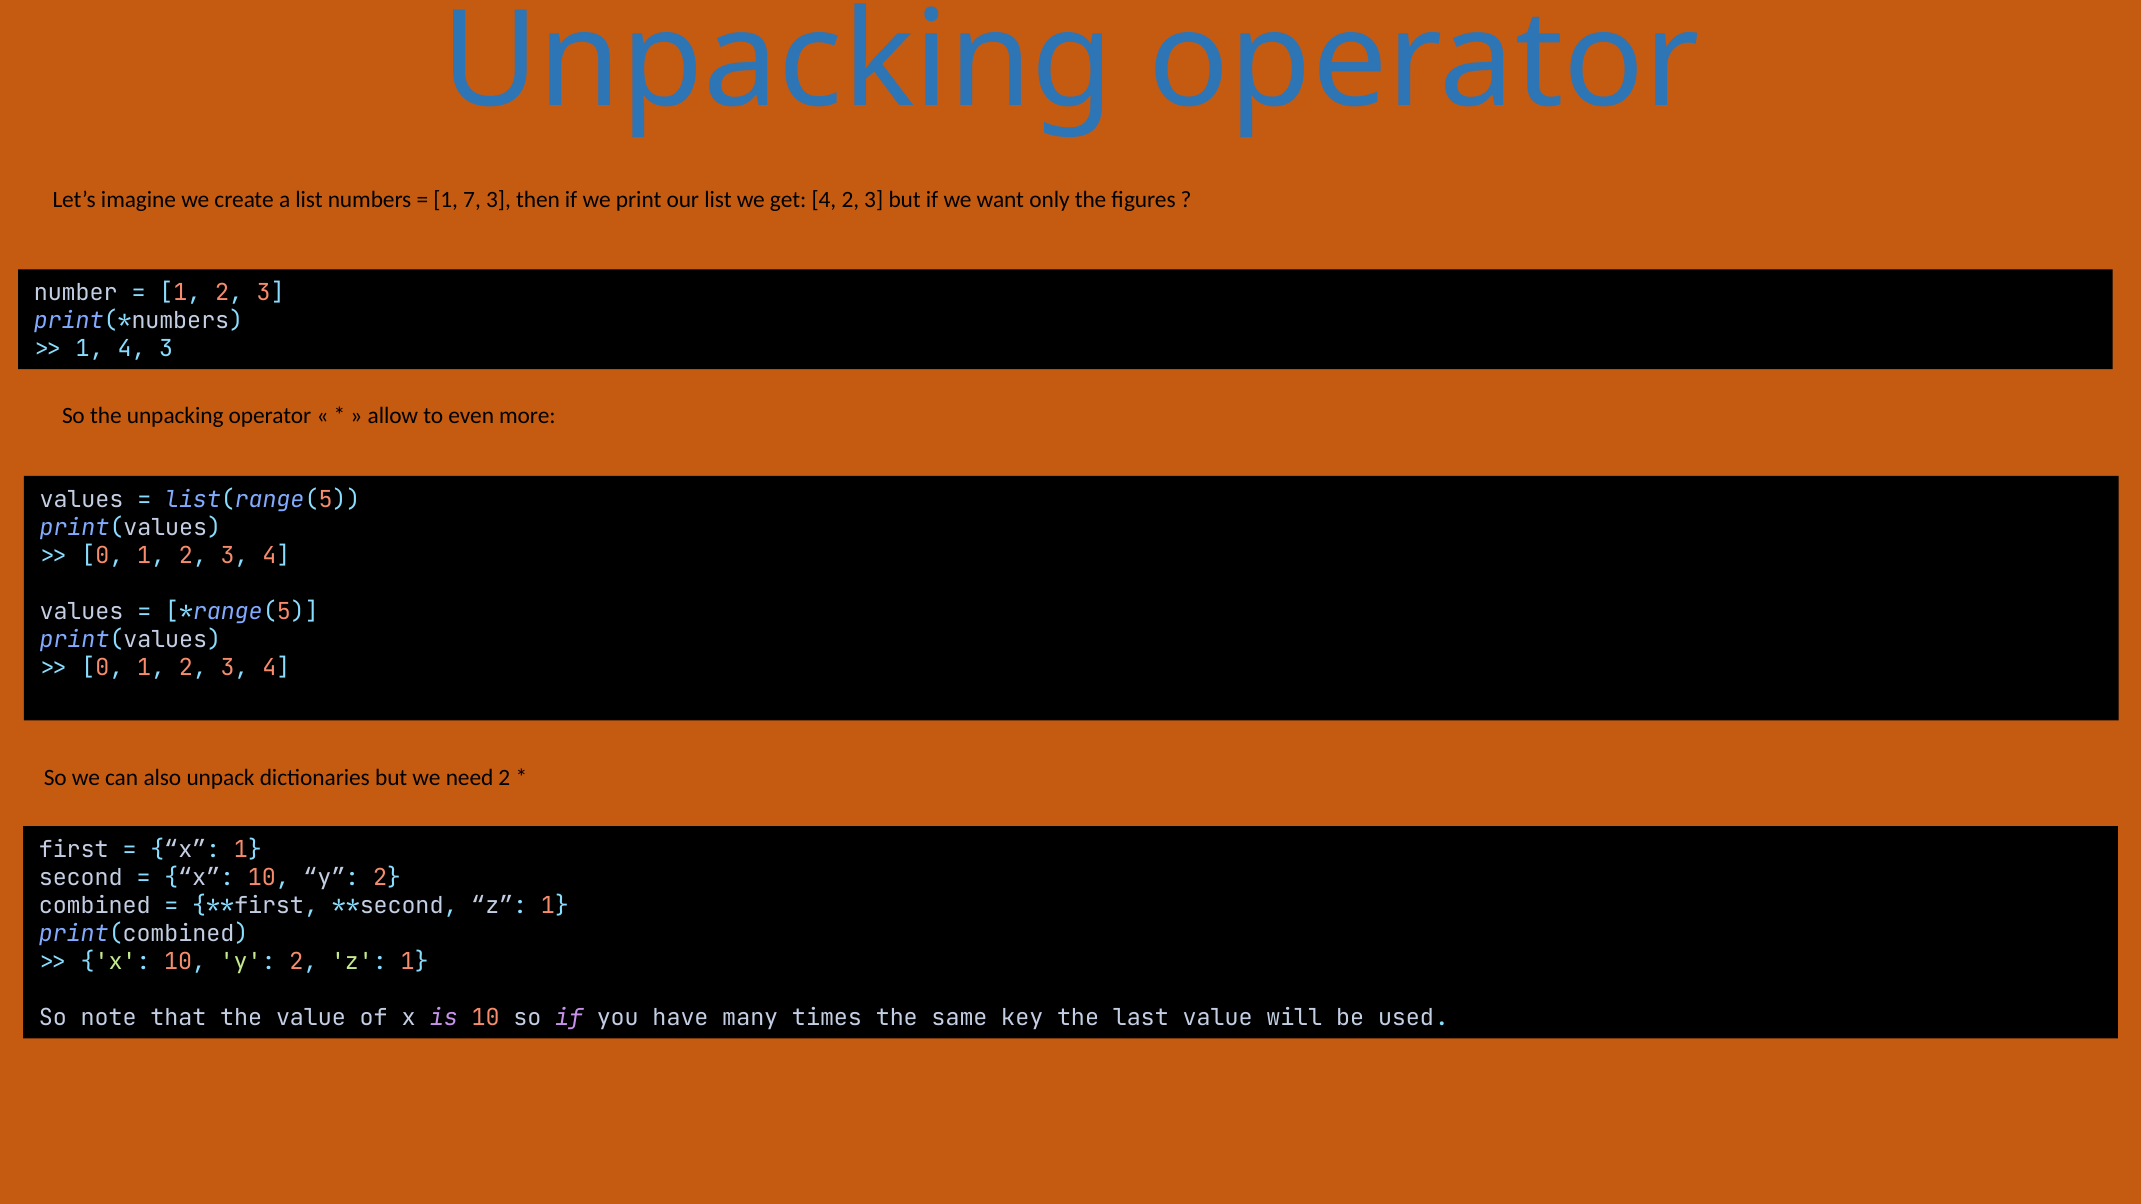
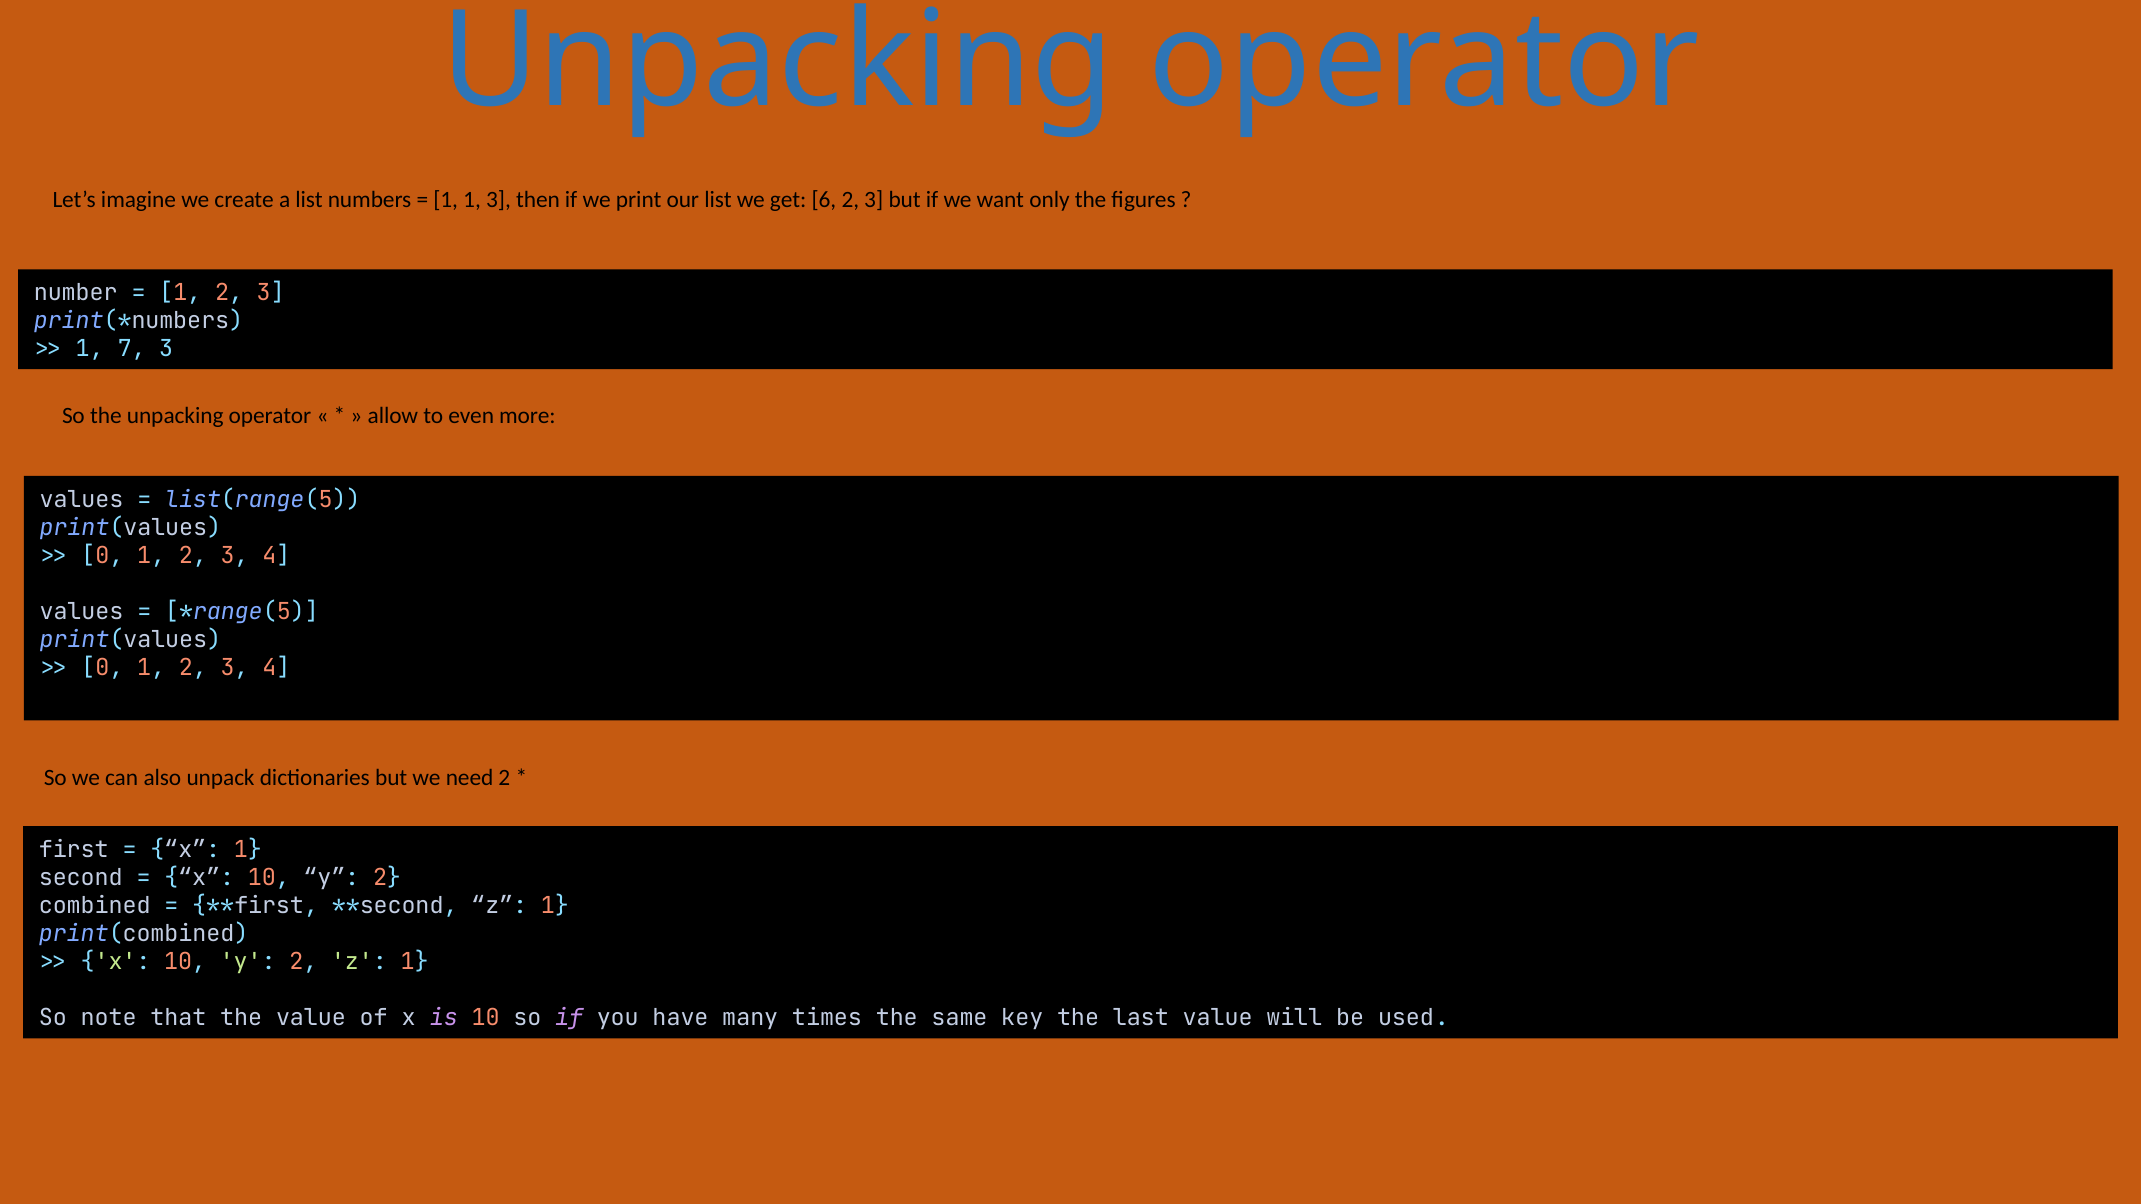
1 7: 7 -> 1 (472, 200)
get 4: 4 -> 6 (824, 200)
1 4: 4 -> 7 (132, 349)
